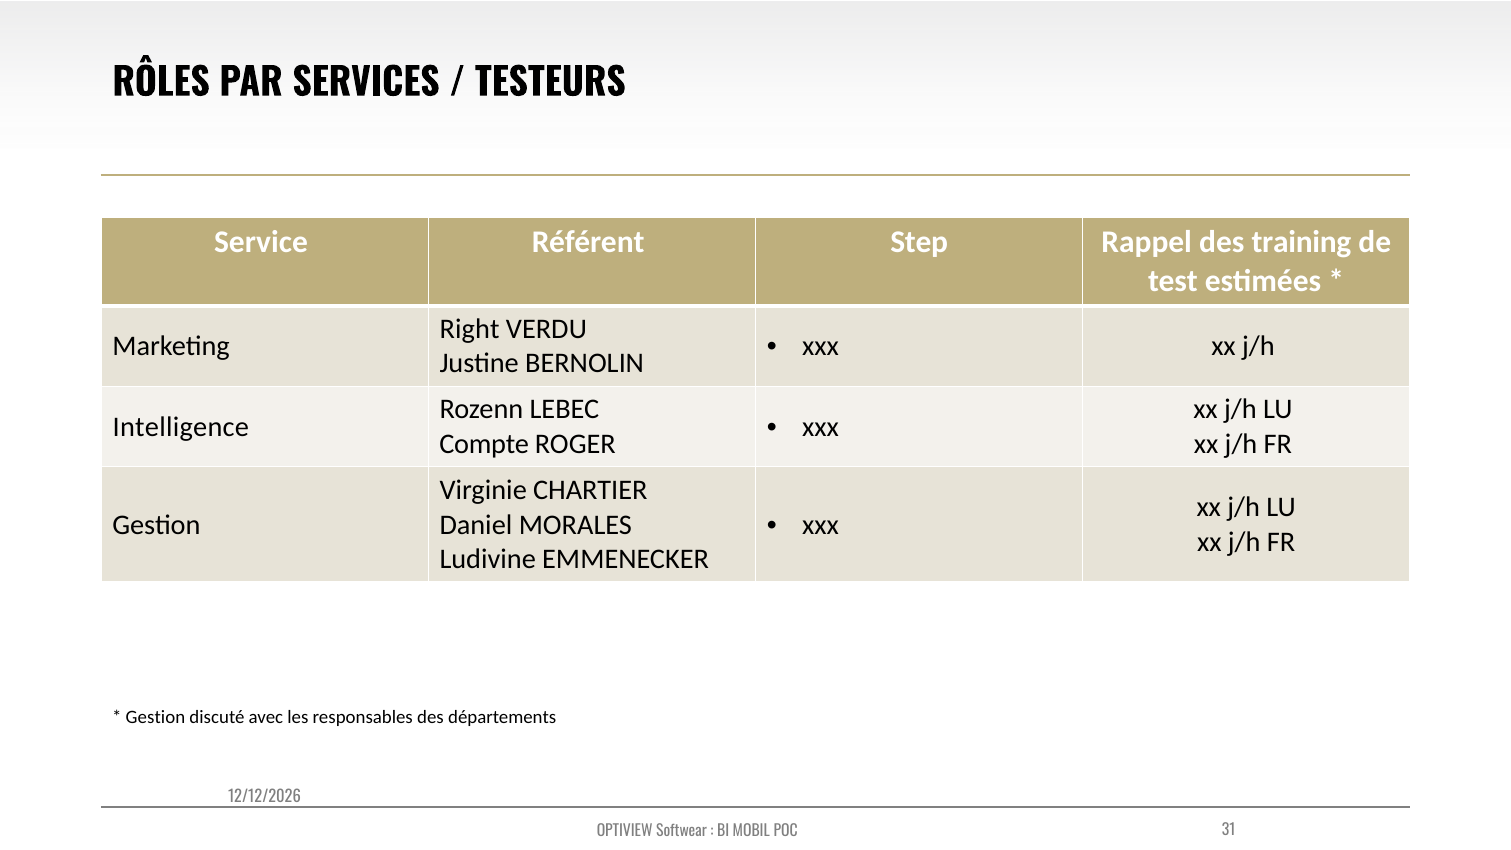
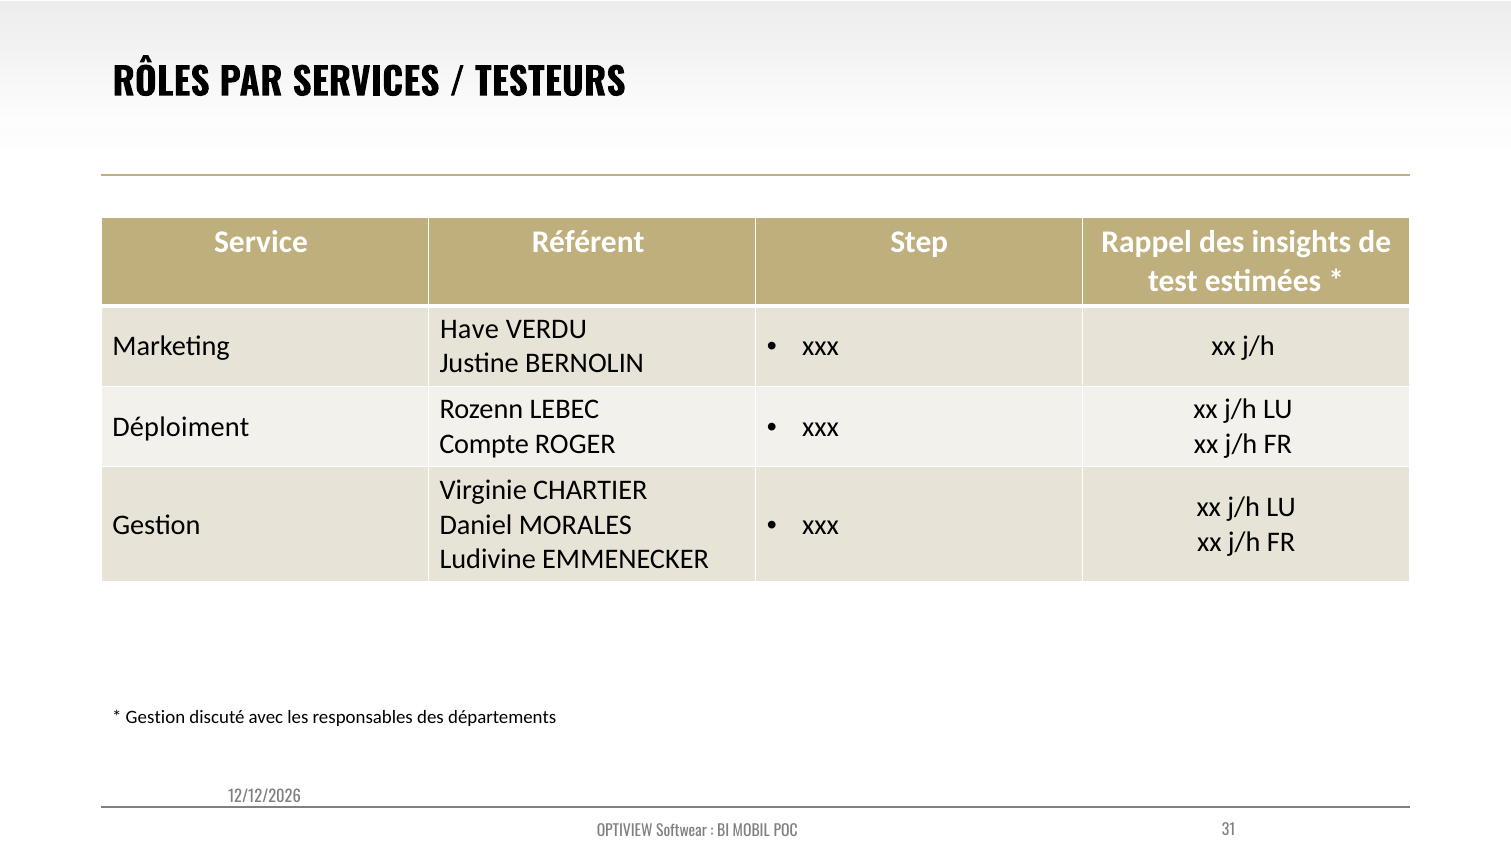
training: training -> insights (1301, 242)
Right: Right -> Have (469, 329)
Intelligence: Intelligence -> Déploiment (181, 427)
